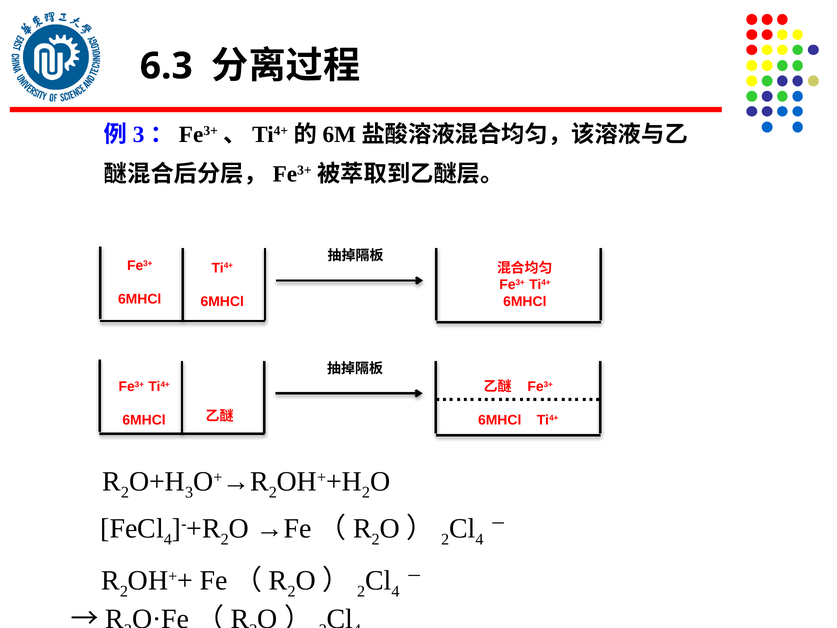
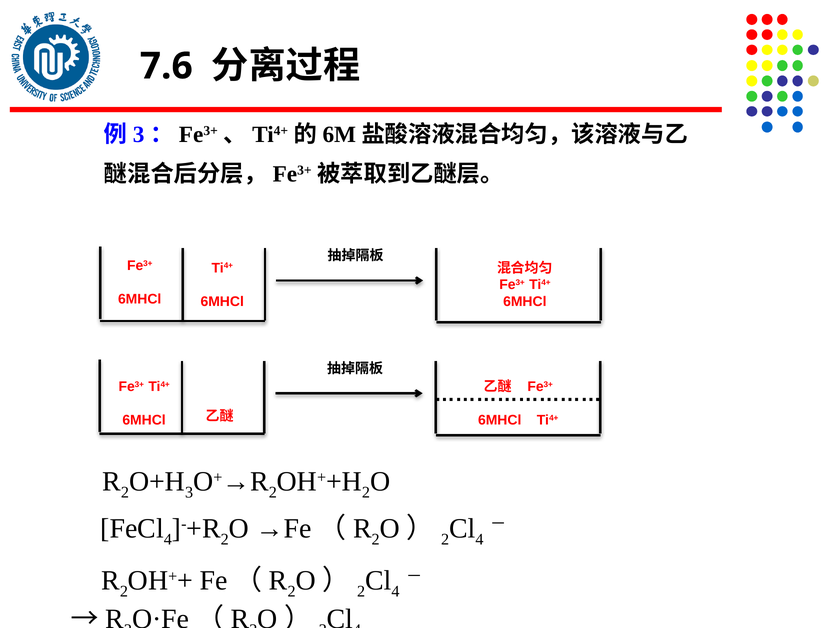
6.3: 6.3 -> 7.6 (166, 66)
